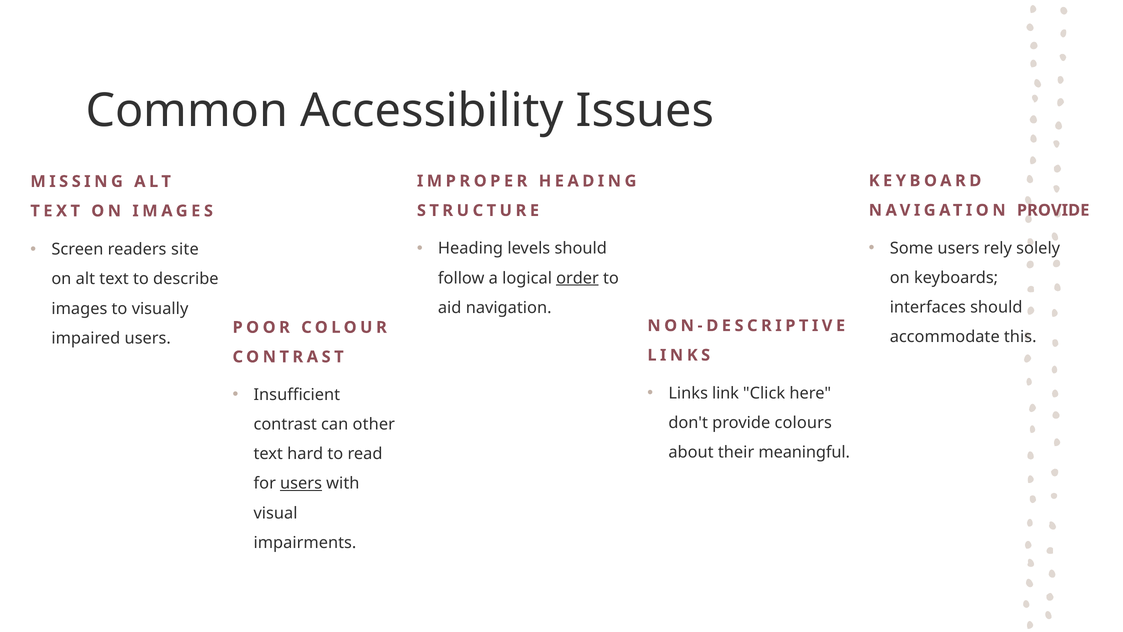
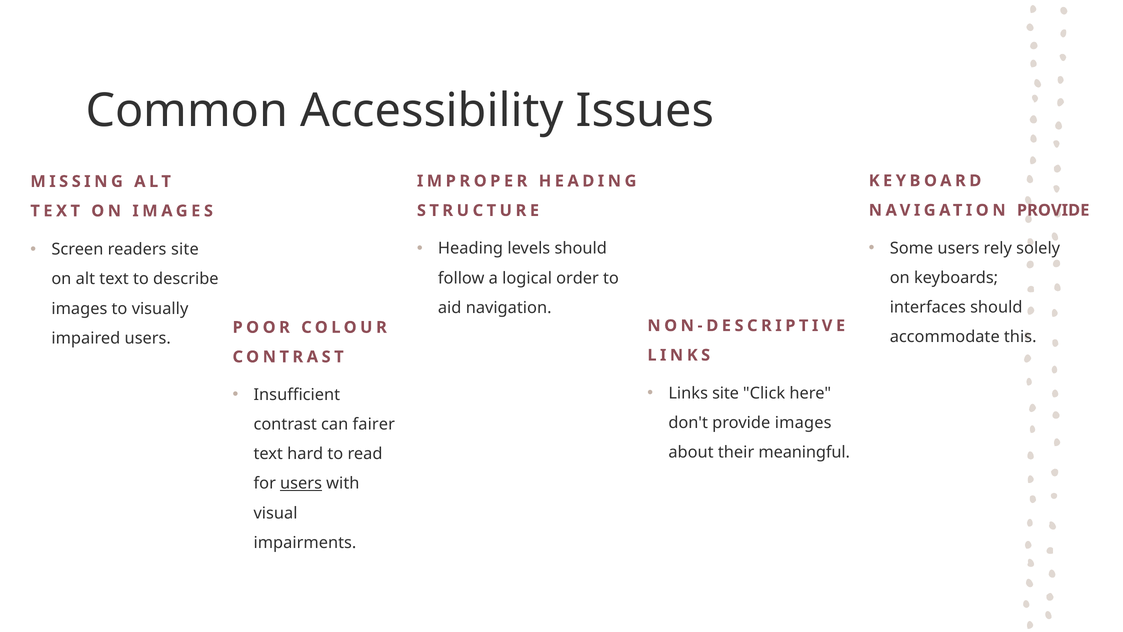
order underline: present -> none (578, 278)
Links link: link -> site (726, 393)
provide colours: colours -> images (803, 422)
other: other -> fairer (374, 424)
